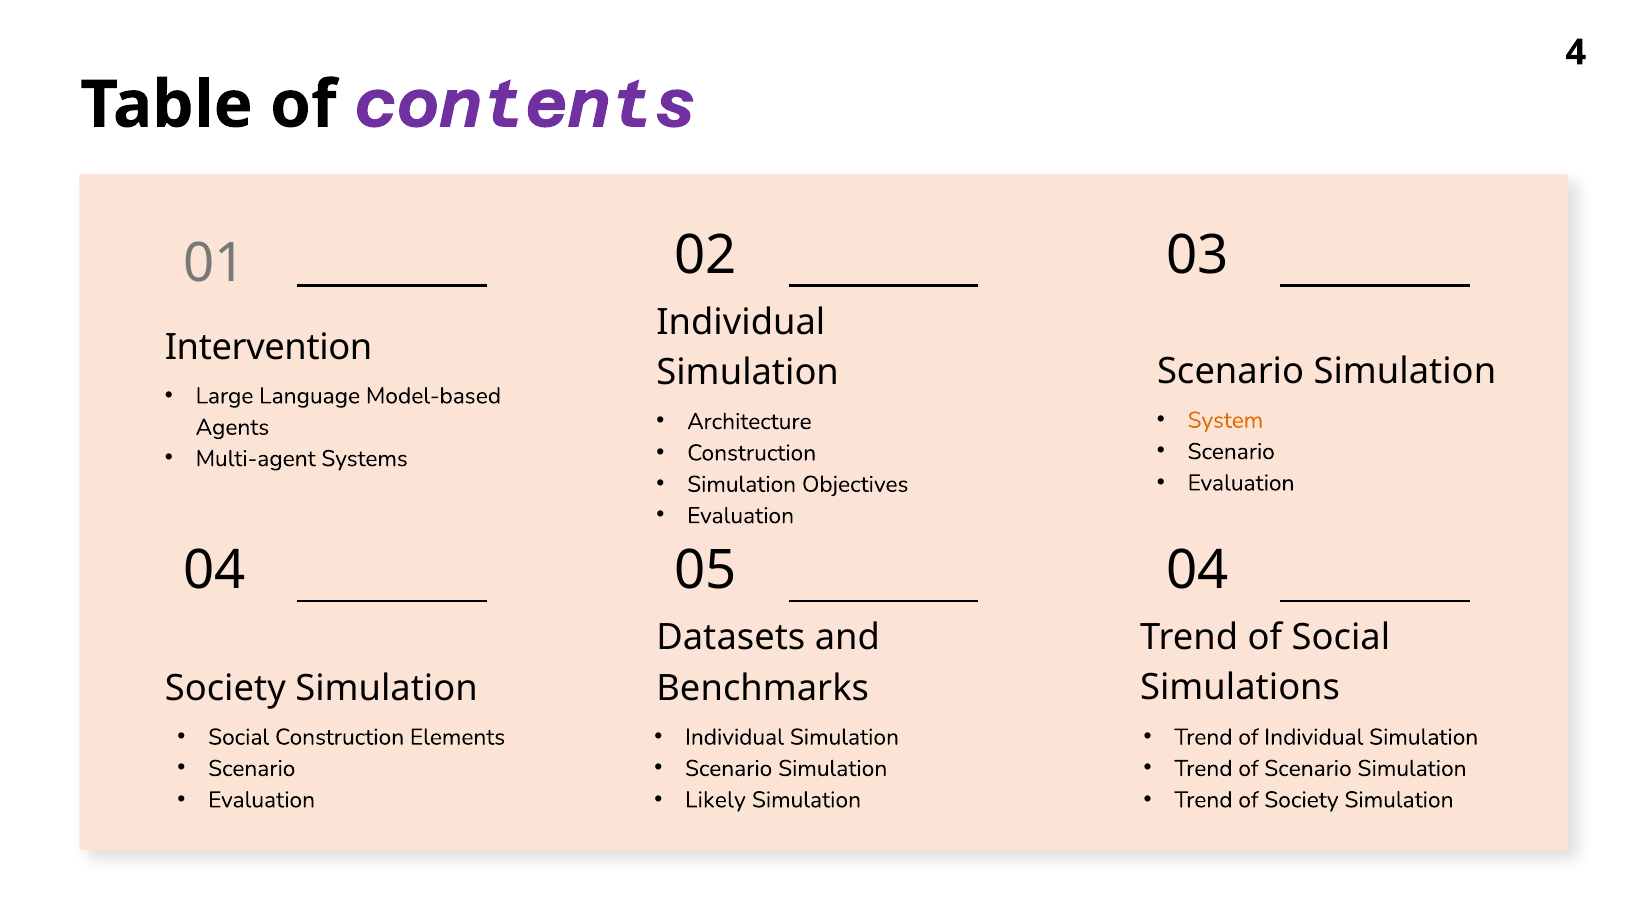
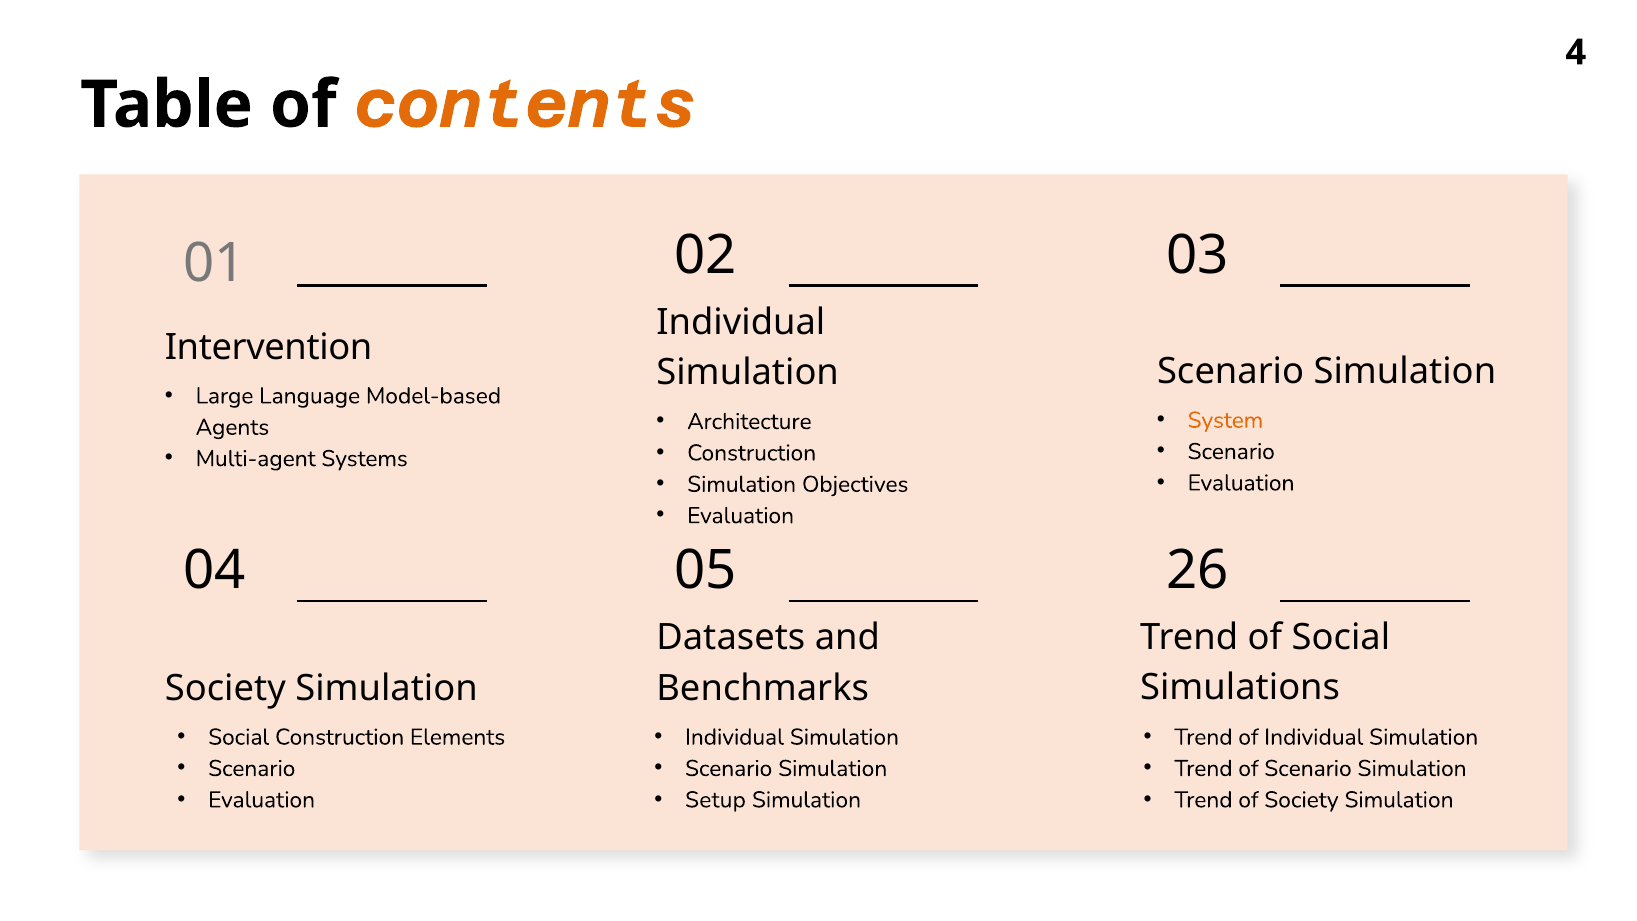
contents colour: purple -> orange (525, 105)
05 04: 04 -> 26 (1197, 571)
Likely: Likely -> Setup (715, 800)
